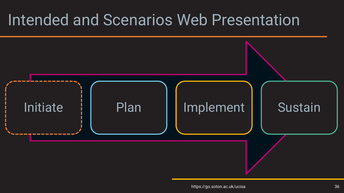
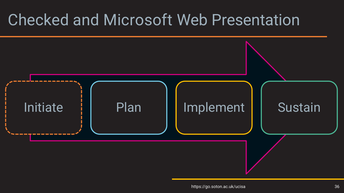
Intended: Intended -> Checked (38, 20)
Scenarios: Scenarios -> Microsoft (138, 20)
